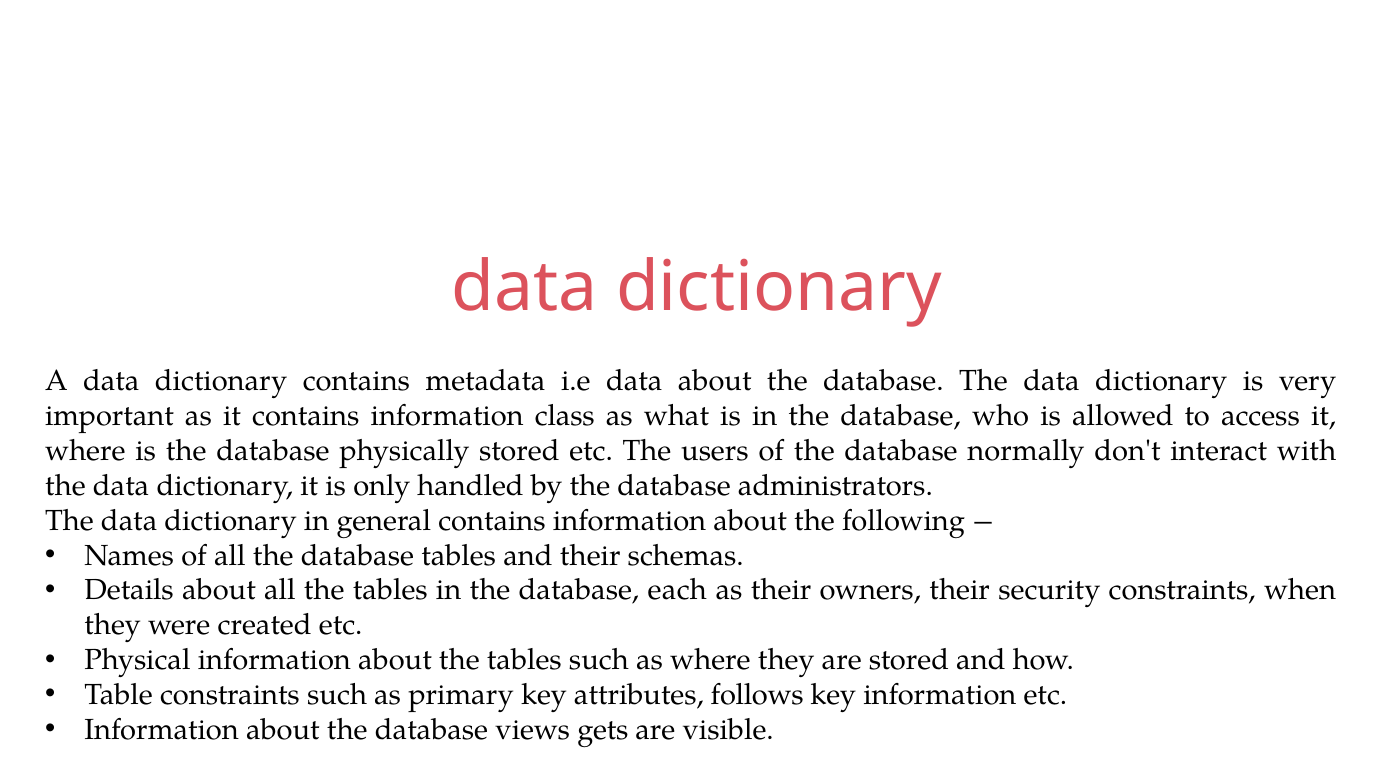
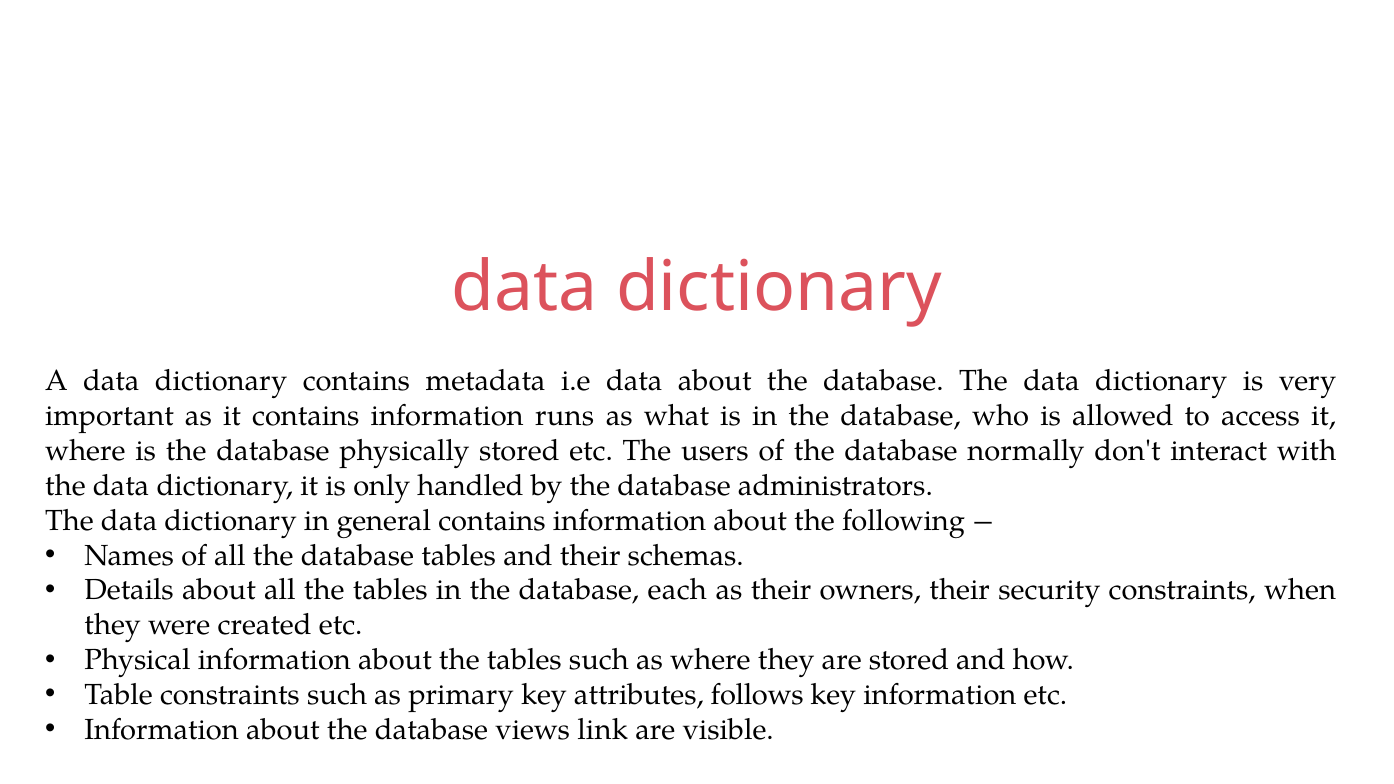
class: class -> runs (565, 416)
gets: gets -> link (603, 730)
